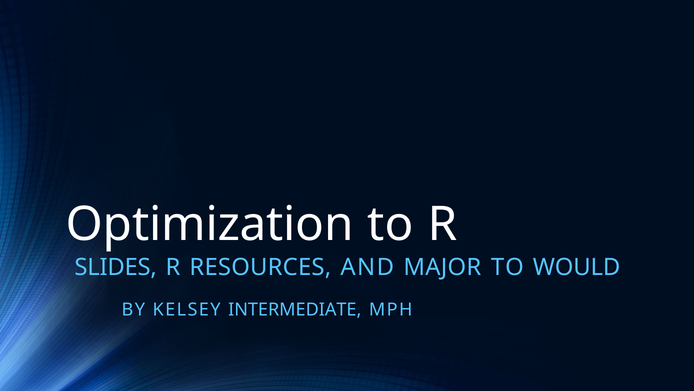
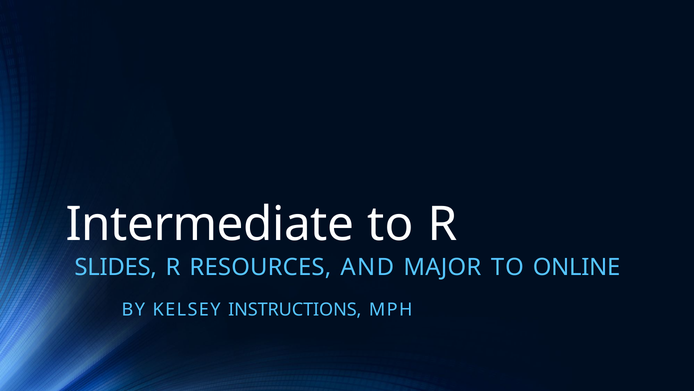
Optimization: Optimization -> Intermediate (210, 224)
WOULD: WOULD -> ONLINE (577, 267)
INTERMEDIATE: INTERMEDIATE -> INSTRUCTIONS (295, 309)
